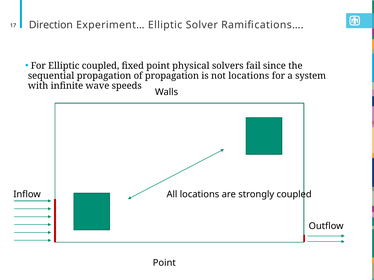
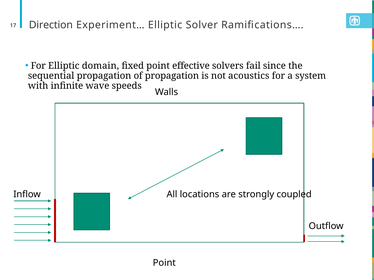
Elliptic coupled: coupled -> domain (100, 66)
physical: physical -> effective (191, 66)
not locations: locations -> acoustics (249, 76)
